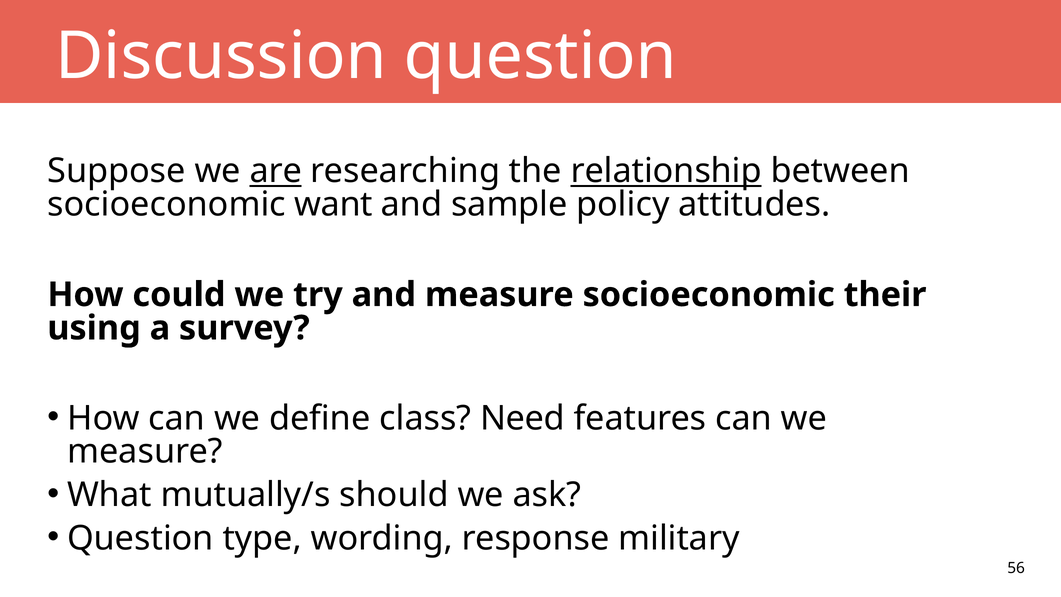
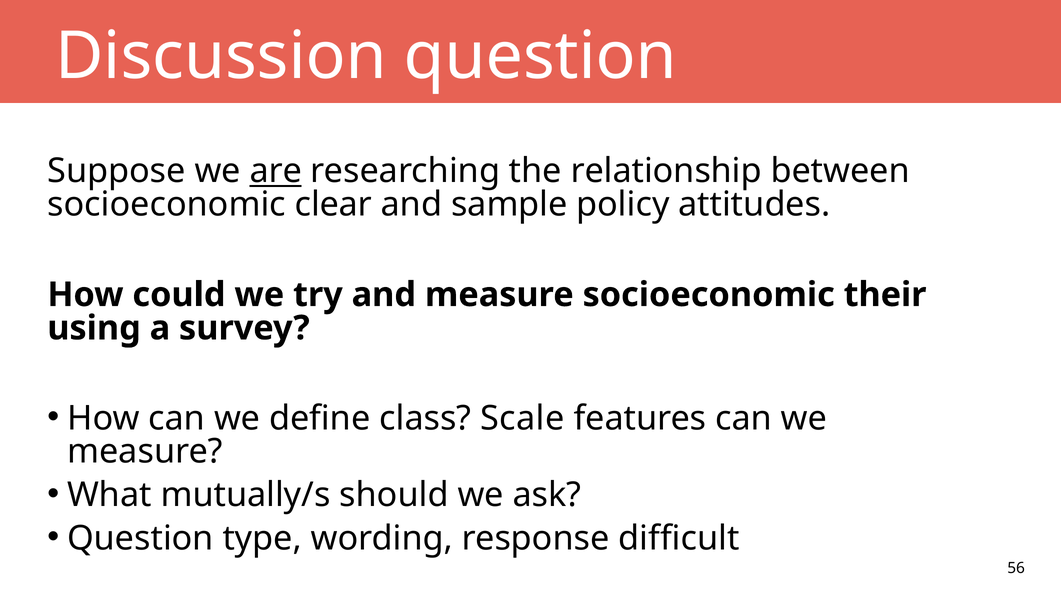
relationship underline: present -> none (666, 171)
want: want -> clear (333, 204)
Need: Need -> Scale (522, 418)
military: military -> difficult (679, 538)
